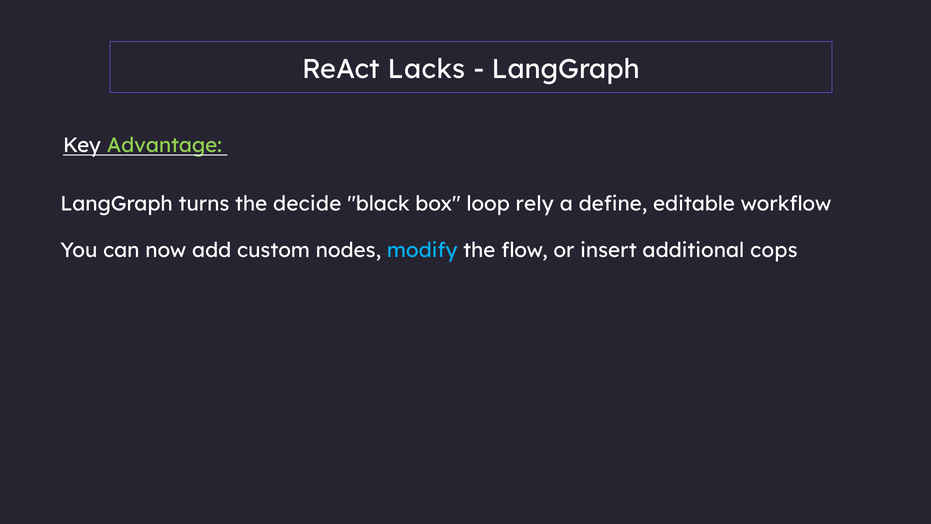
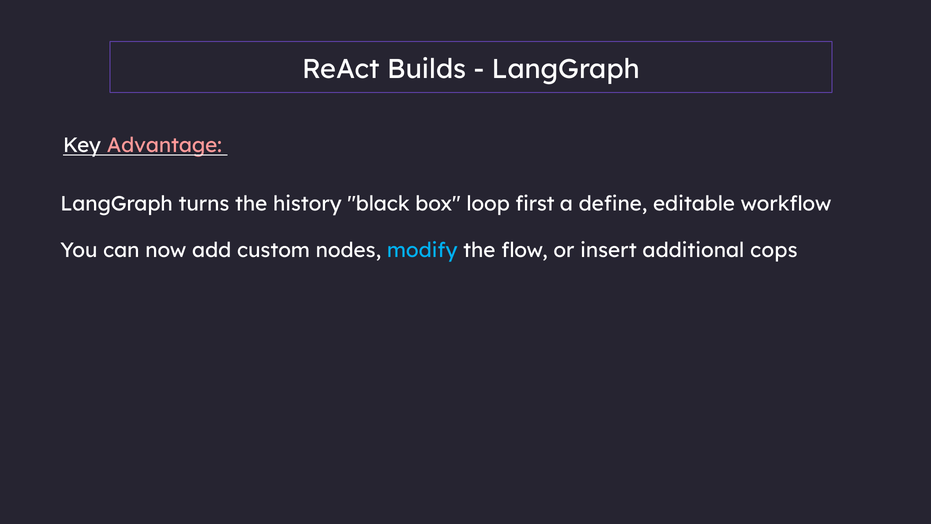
Lacks: Lacks -> Builds (427, 69)
Advantage colour: light green -> pink (164, 145)
decide: decide -> history (307, 204)
rely: rely -> first (535, 204)
